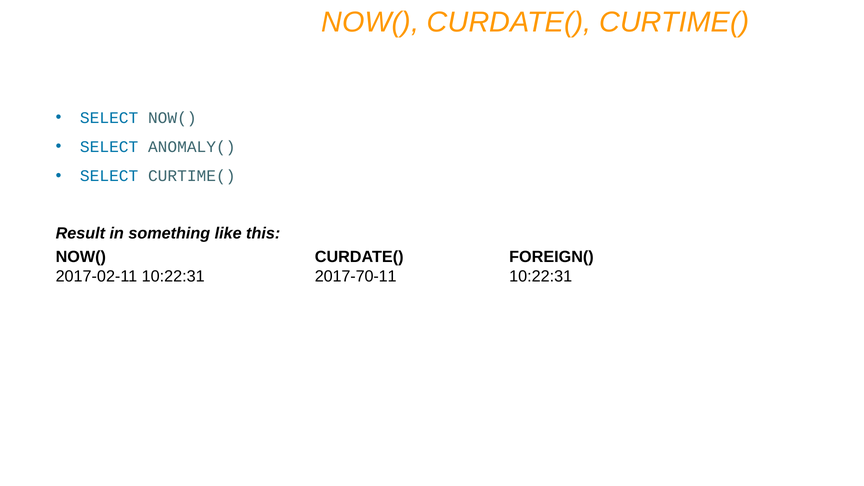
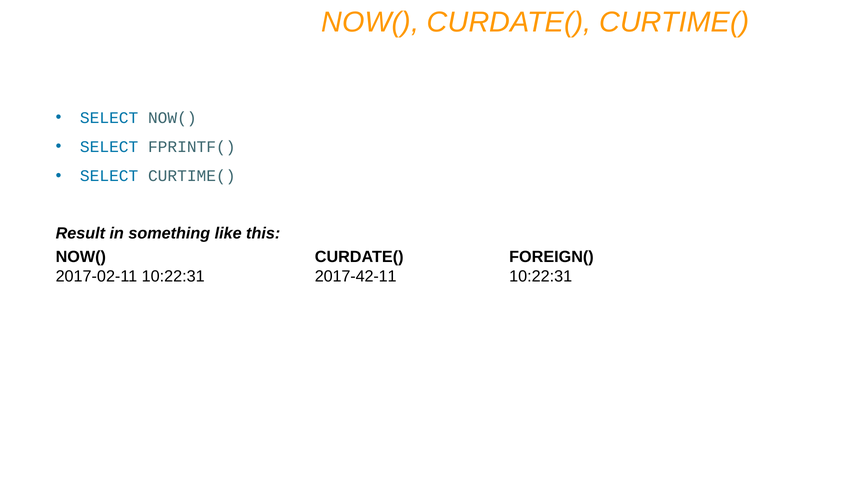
ANOMALY(: ANOMALY( -> FPRINTF( (192, 147)
2017-70-11: 2017-70-11 -> 2017-42-11 (356, 276)
